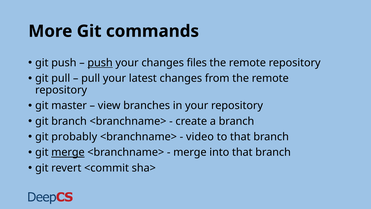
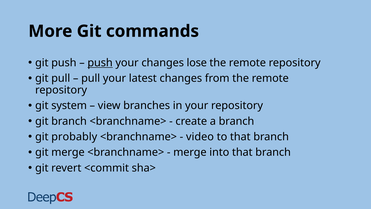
files: files -> lose (197, 63)
master: master -> system (69, 106)
merge underline: present -> none (68, 152)
